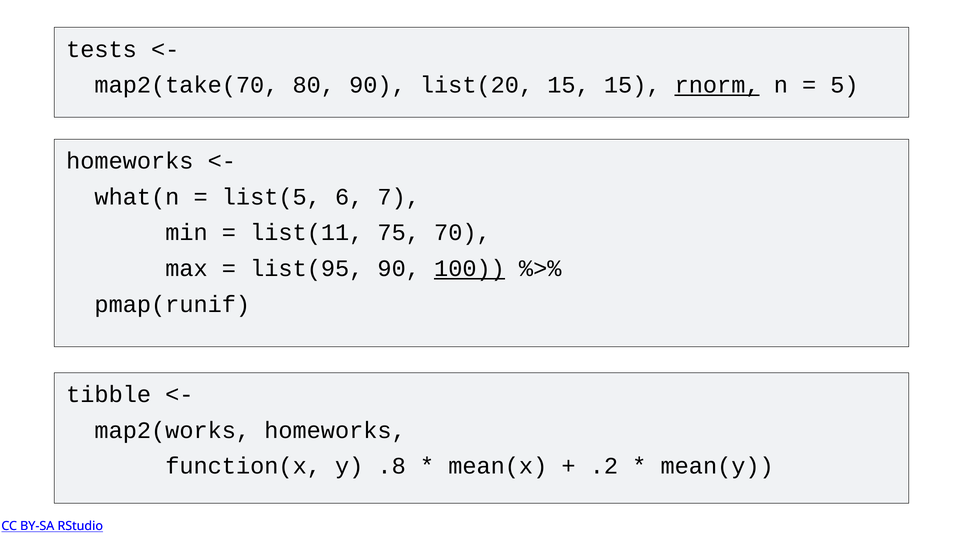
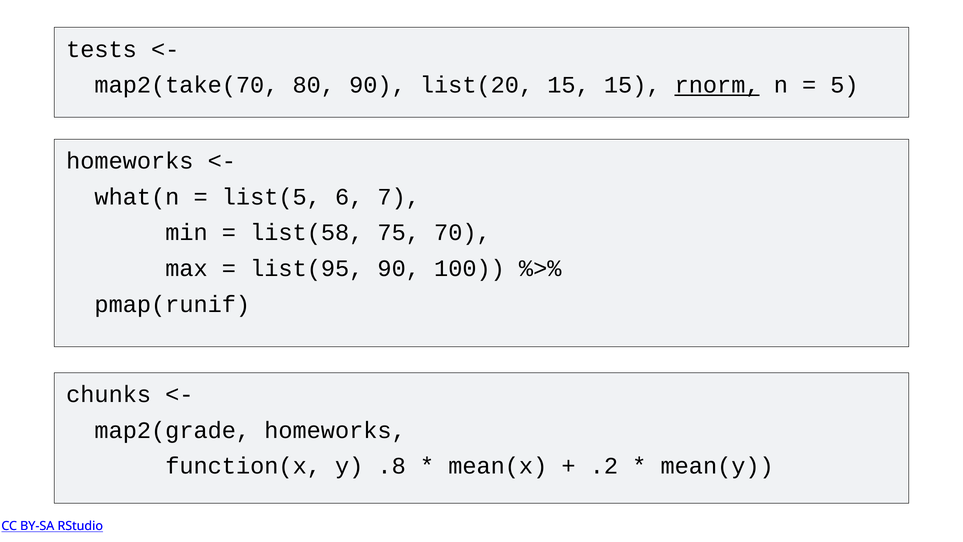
list(11: list(11 -> list(58 (307, 233)
100 underline: present -> none (469, 268)
tibble: tibble -> chunks (109, 394)
map2(works: map2(works -> map2(grade (172, 430)
